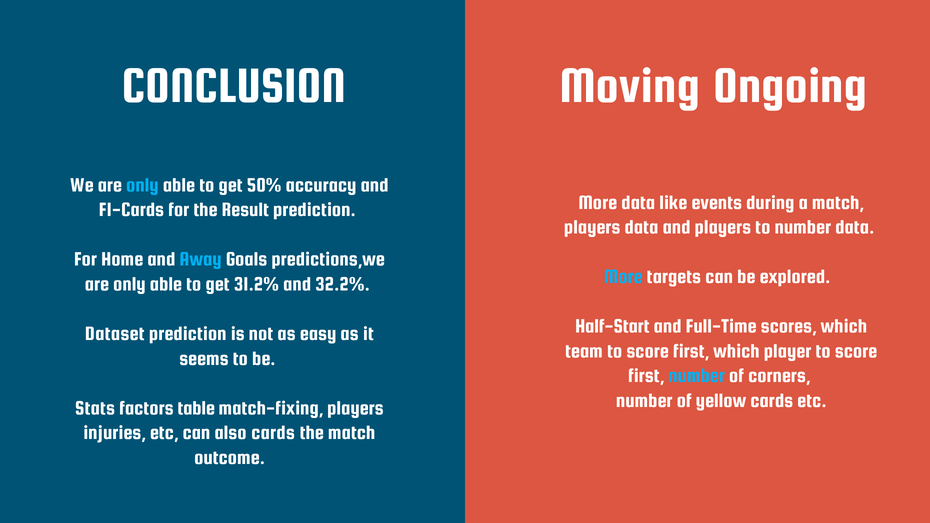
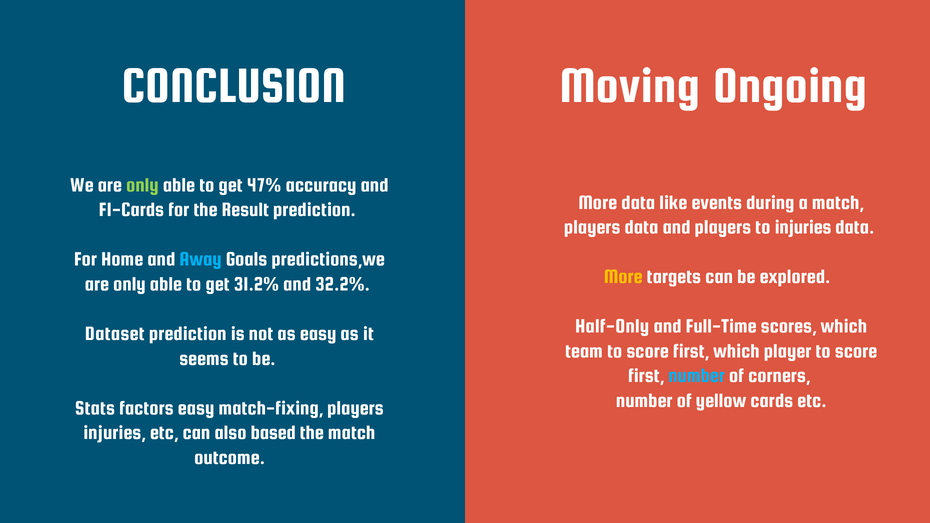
only colour: light blue -> light green (142, 185)
50%: 50% -> 47% (264, 185)
to number: number -> injuries (803, 227)
More colour: light blue -> yellow (623, 277)
Half-Start: Half-Start -> Half-Only (612, 326)
factors table: table -> easy (196, 408)
also cards: cards -> based (273, 433)
